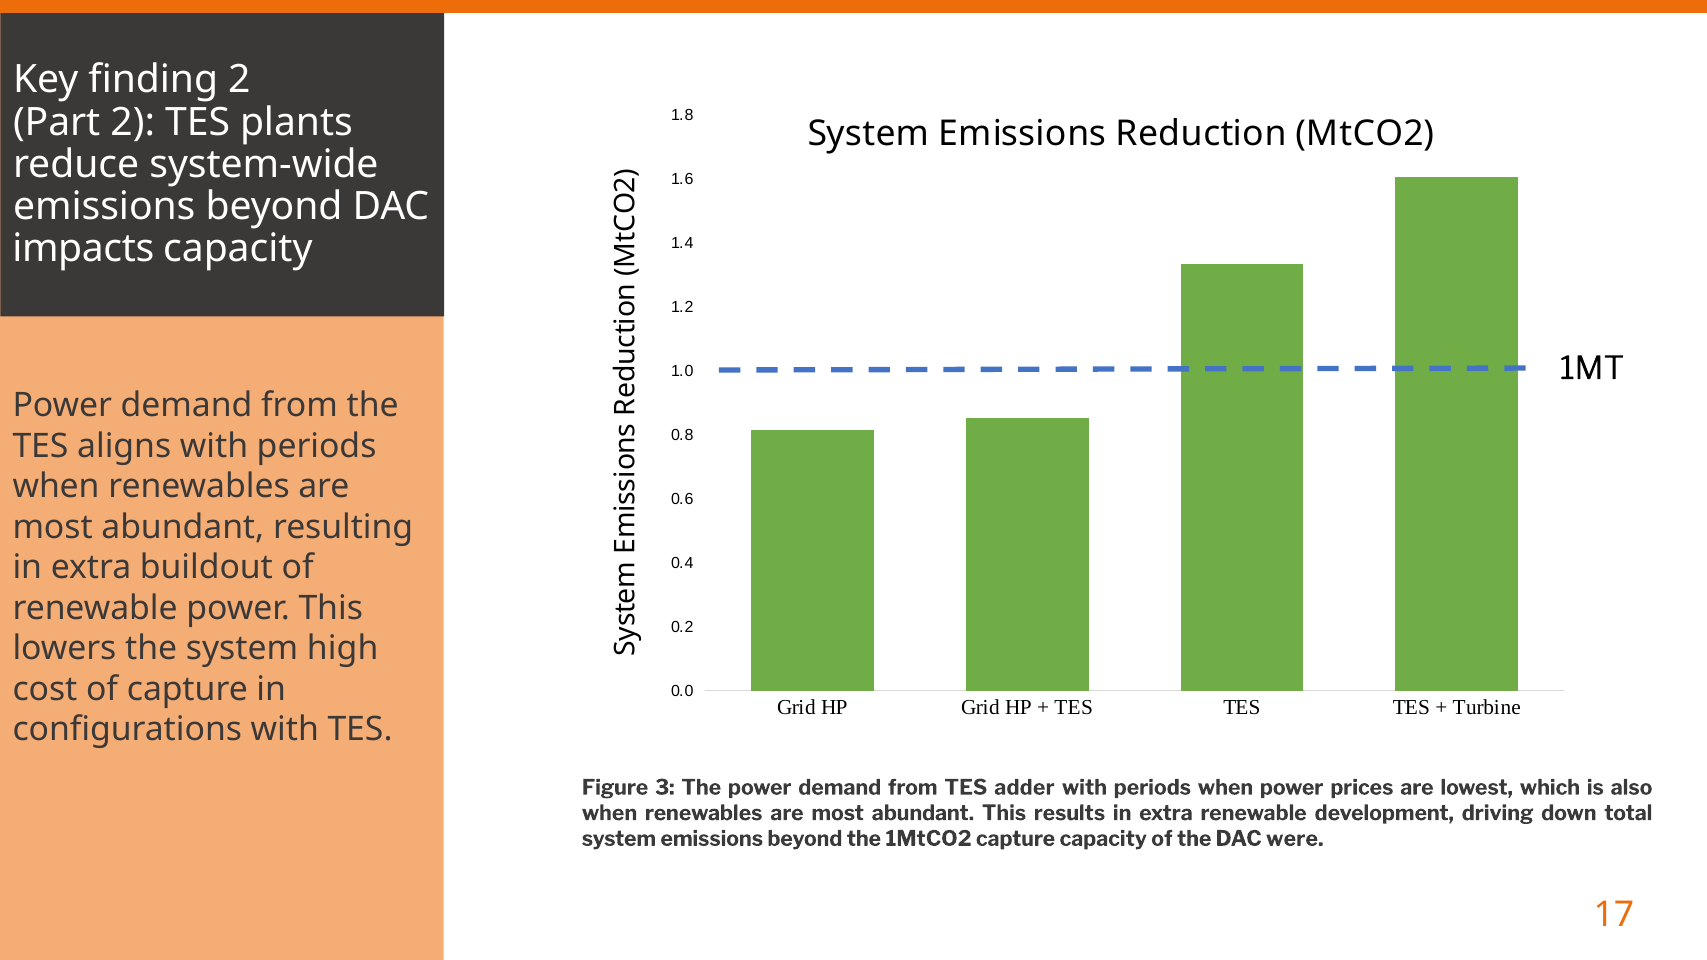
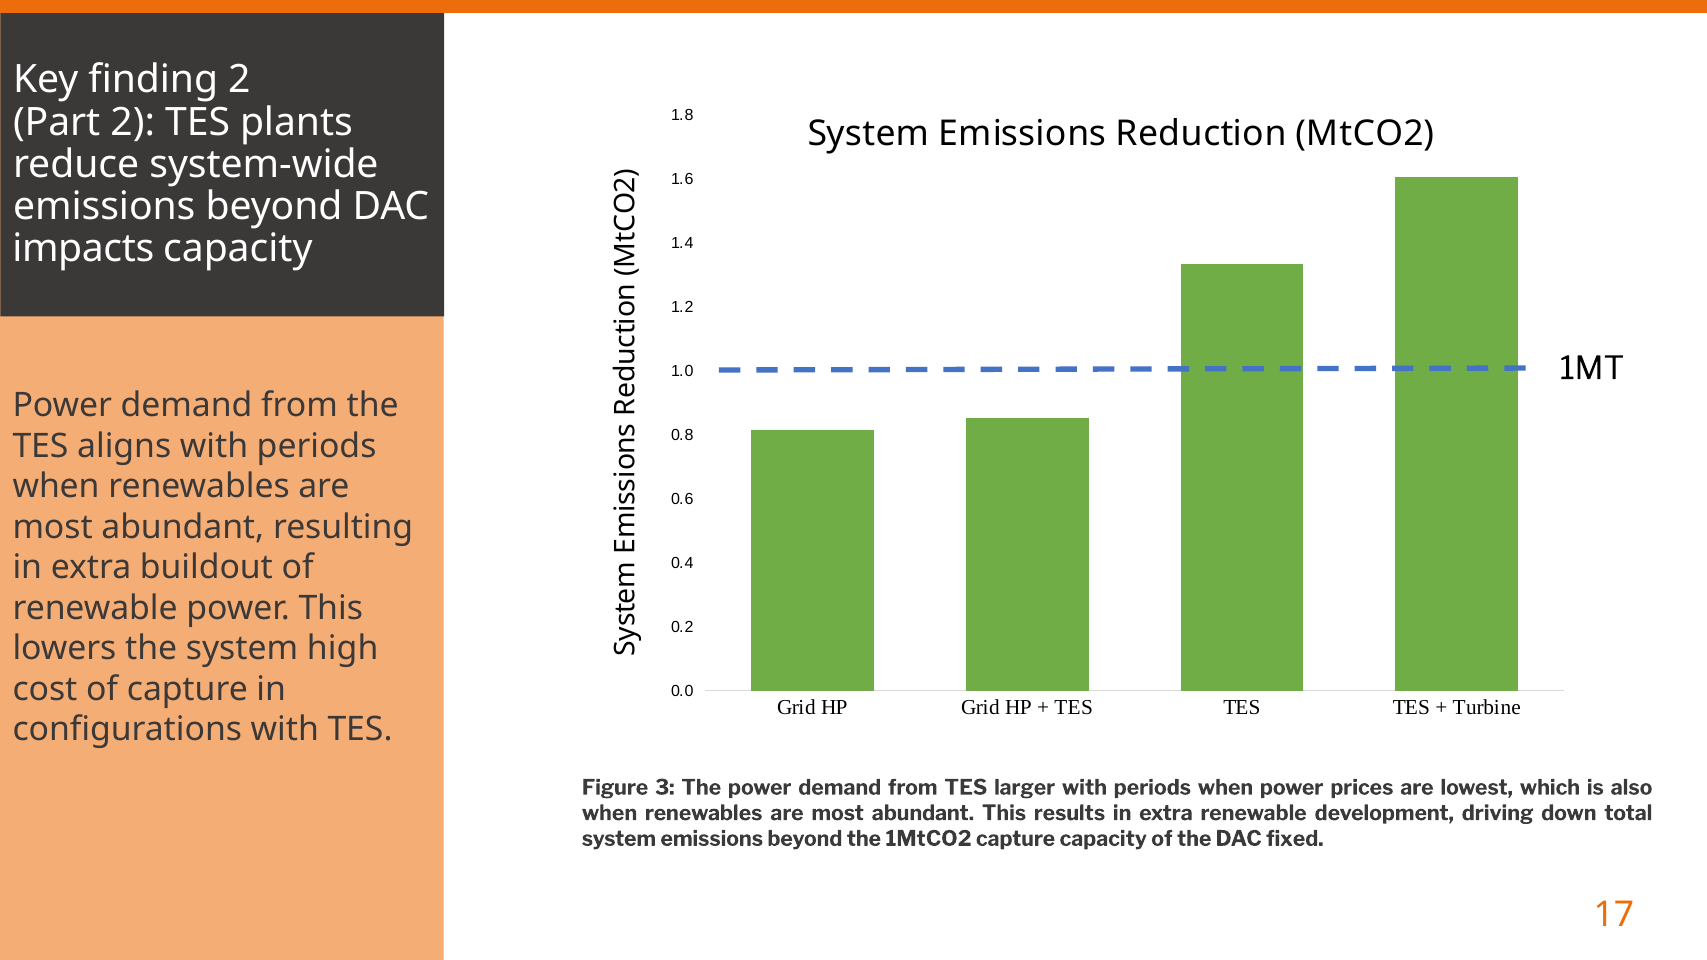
adder: adder -> larger (1025, 788)
were: were -> fixed (1295, 839)
